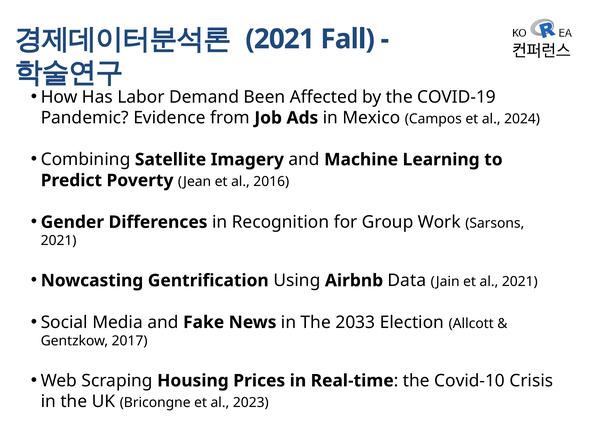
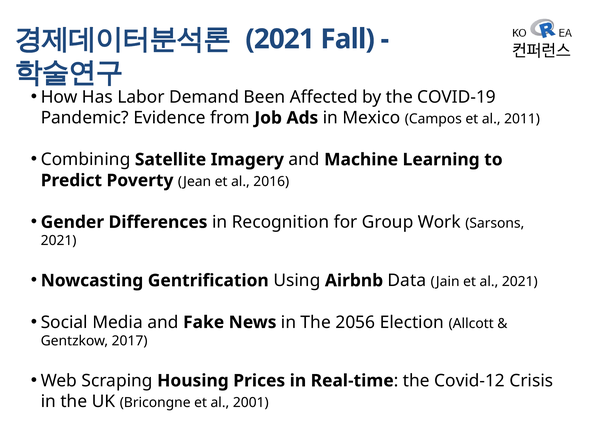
2024: 2024 -> 2011 (522, 119)
2033: 2033 -> 2056 (355, 322)
Covid-10: Covid-10 -> Covid-12 (470, 380)
2023: 2023 -> 2001 (251, 402)
